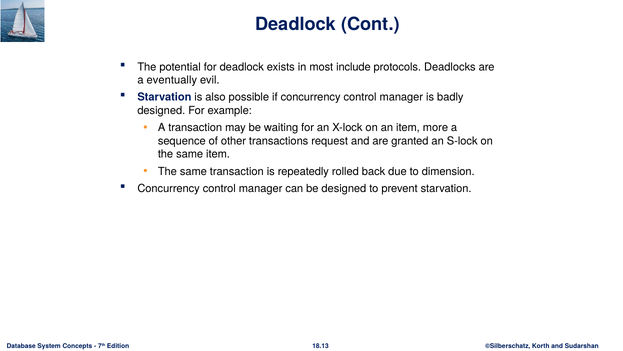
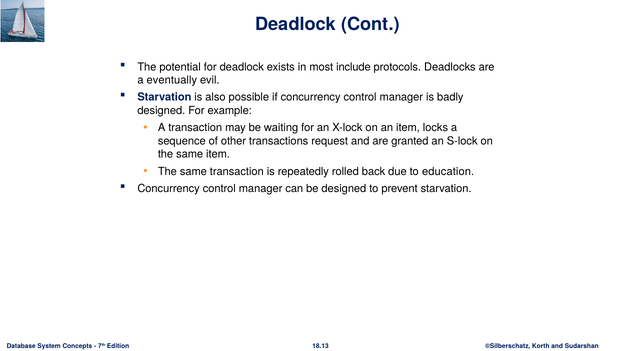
more: more -> locks (435, 128)
dimension: dimension -> education (448, 171)
